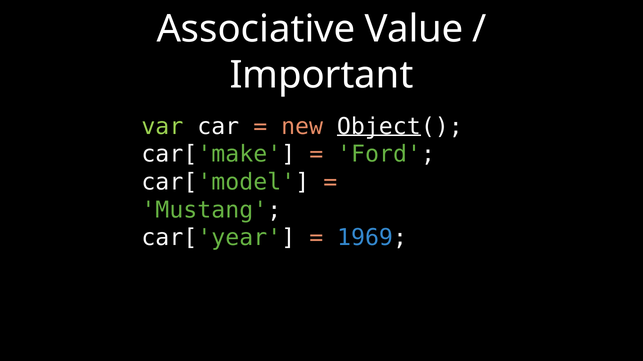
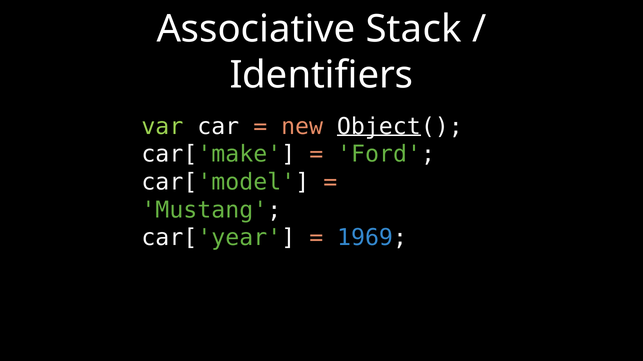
Value: Value -> Stack (414, 29)
Important: Important -> Identifiers (321, 75)
